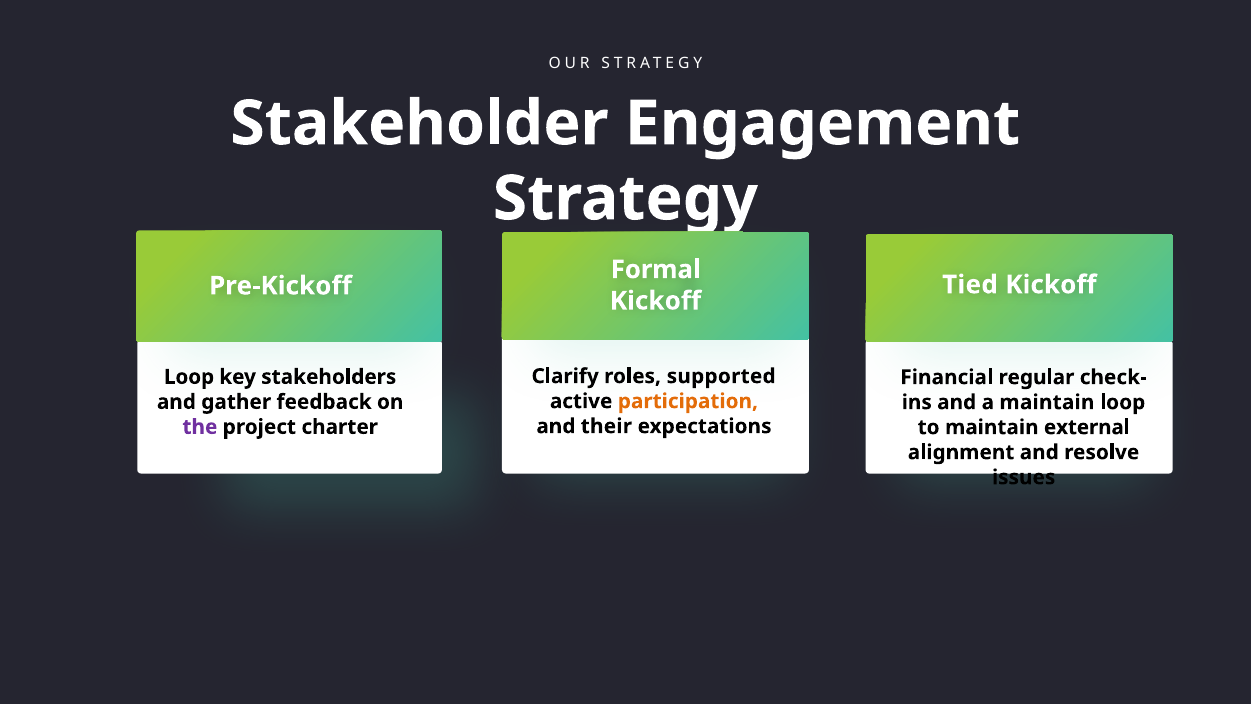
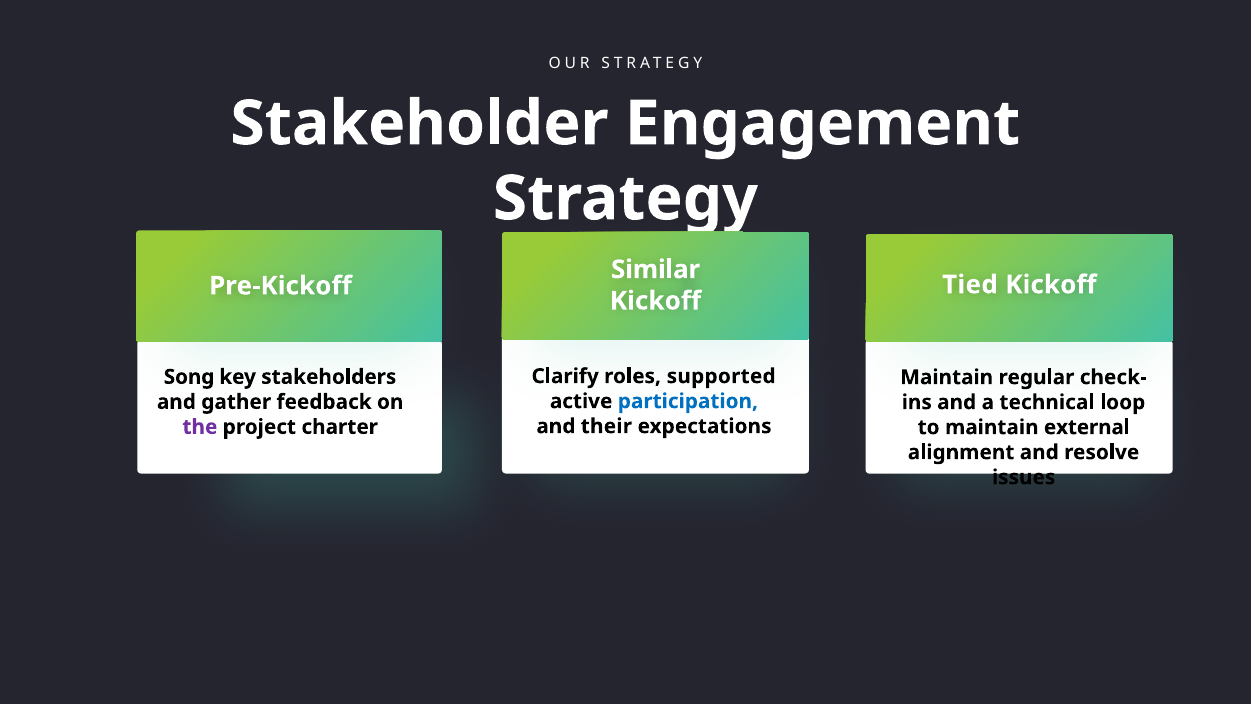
Formal: Formal -> Similar (656, 269)
Loop: Loop -> Song (189, 377)
Financial: Financial -> Maintain (947, 377)
participation colour: orange -> blue (688, 401)
a maintain: maintain -> technical (1047, 402)
